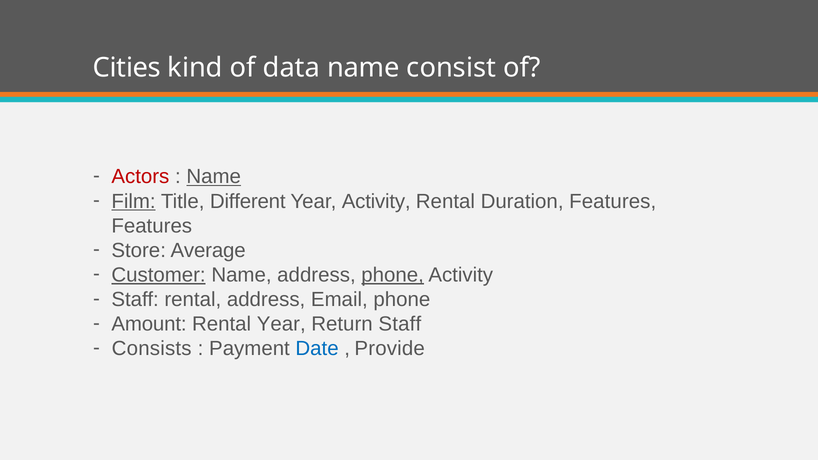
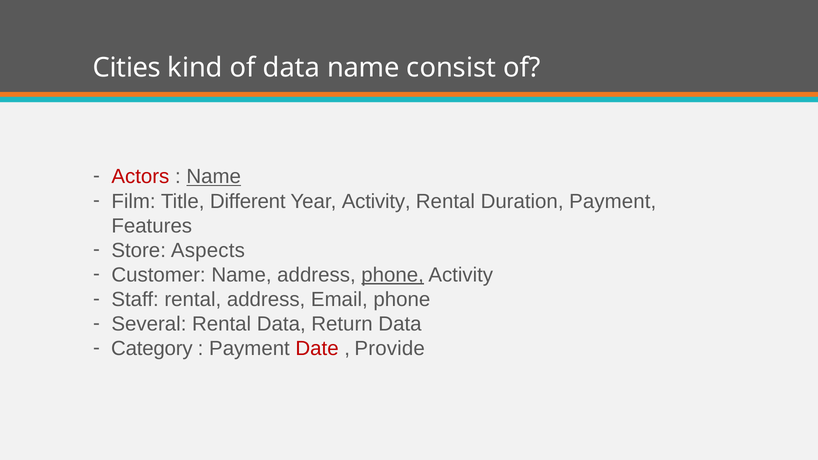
Film underline: present -> none (134, 201)
Duration Features: Features -> Payment (613, 201)
Average: Average -> Aspects (208, 250)
Customer underline: present -> none (159, 275)
Amount: Amount -> Several (149, 324)
Rental Year: Year -> Data (281, 324)
Return Staff: Staff -> Data (400, 324)
Consists: Consists -> Category (152, 349)
Date colour: blue -> red (317, 349)
